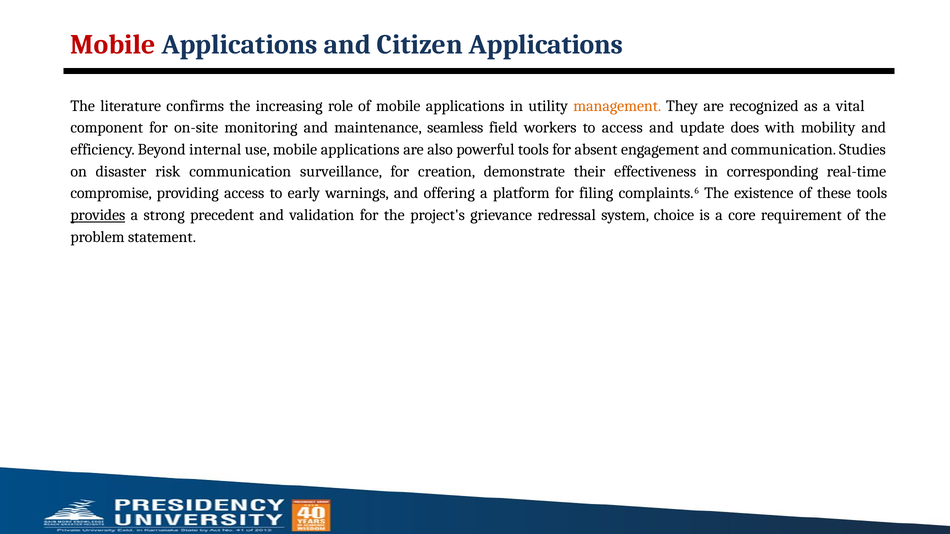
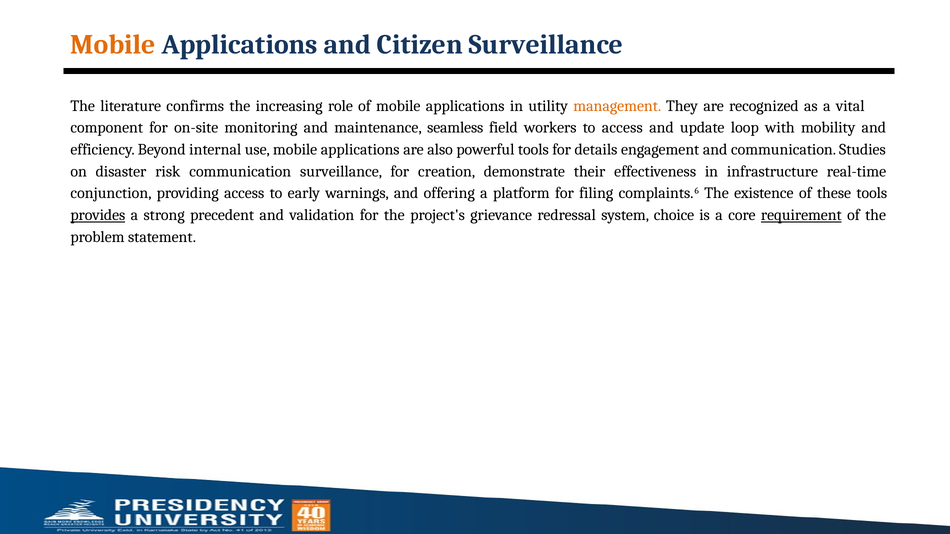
Mobile colour: red -> orange (113, 45)
Citizen Applications: Applications -> Surveillance (546, 45)
does: does -> loop (745, 128)
absent: absent -> details (596, 150)
corresponding: corresponding -> infrastructure (772, 172)
compromise: compromise -> conjunction (111, 193)
requirement underline: none -> present (801, 215)
